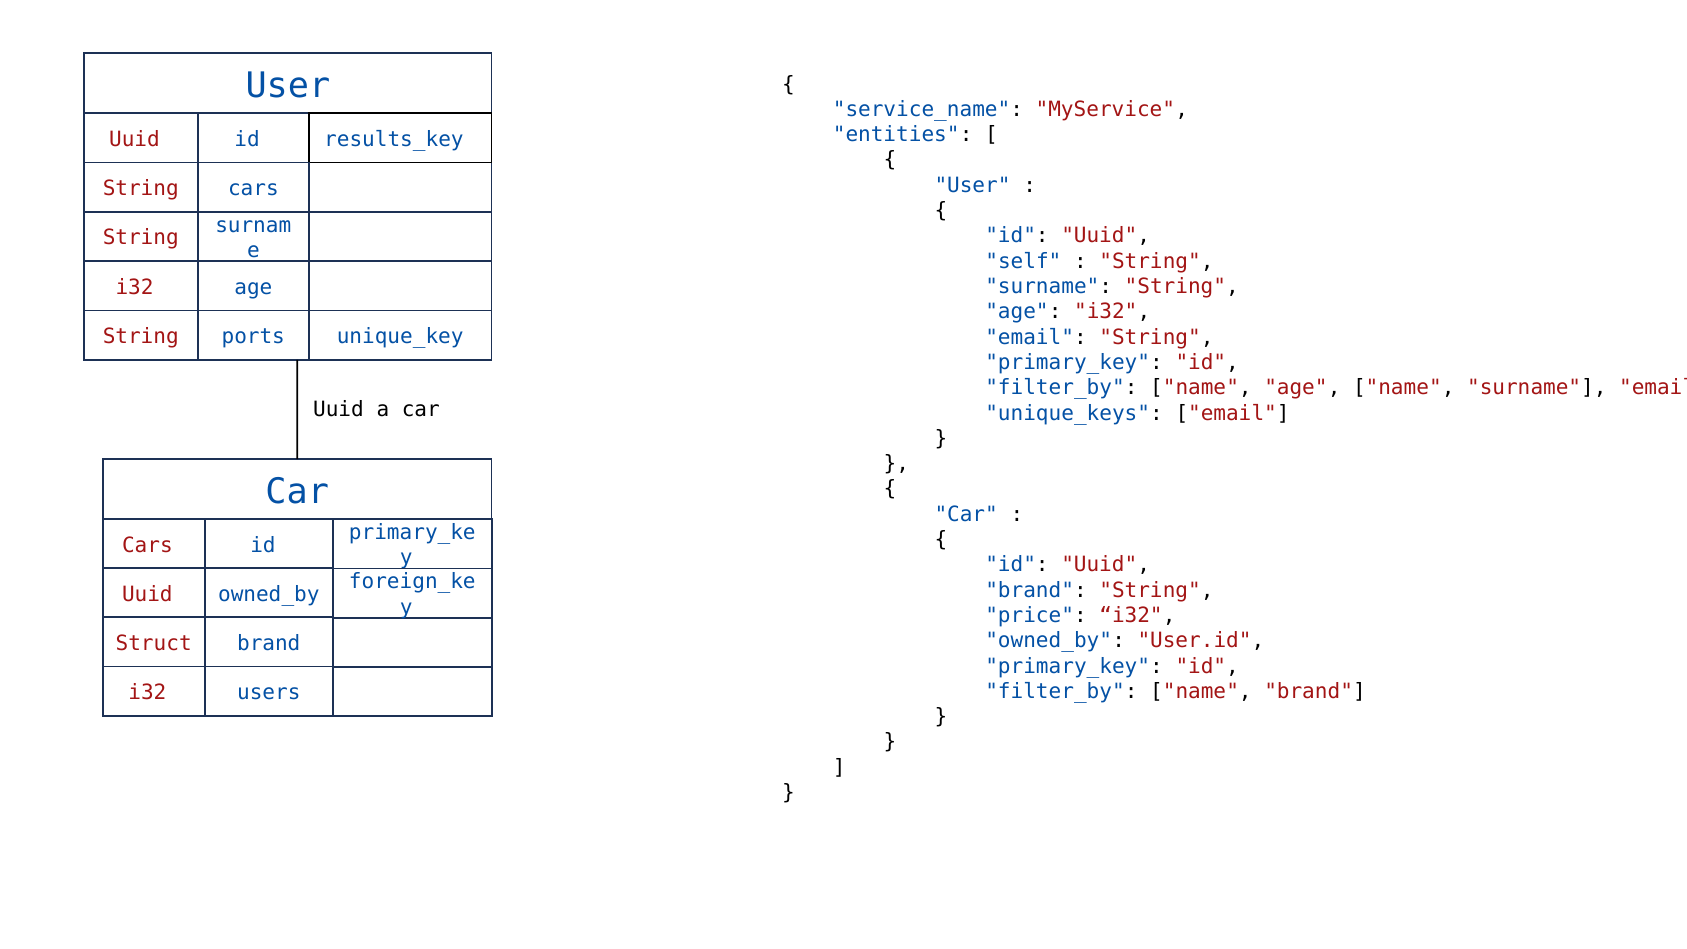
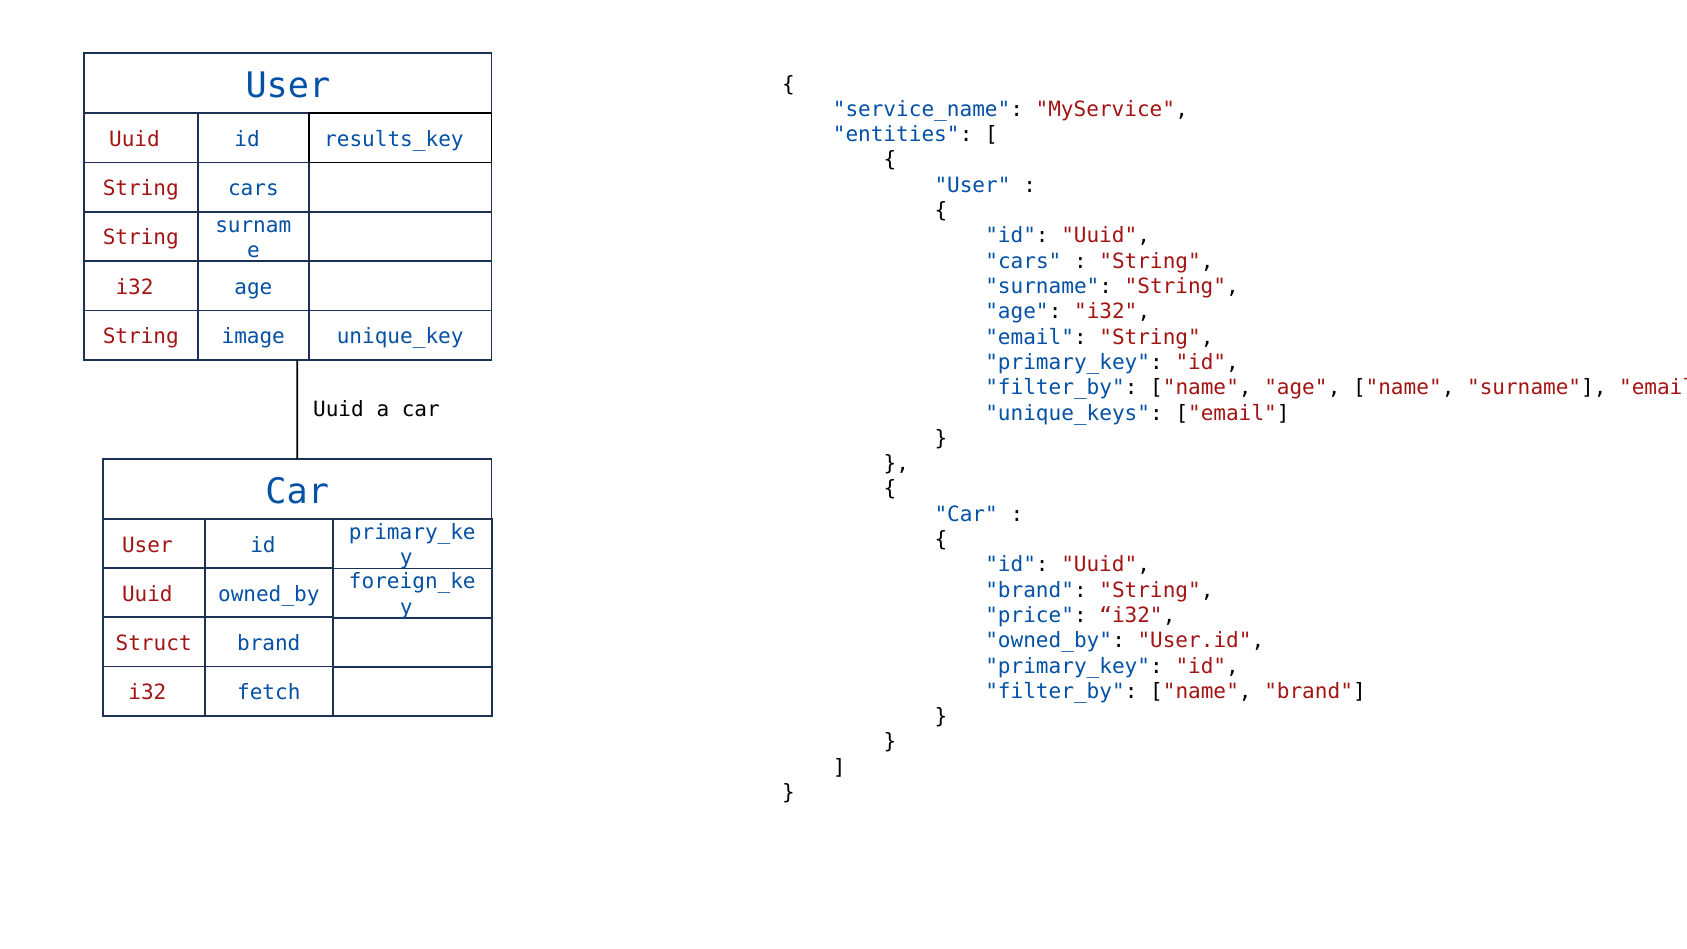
self: self -> cars (1023, 261)
ports: ports -> image (253, 337)
Cars: Cars -> User (147, 545)
users: users -> fetch (269, 693)
